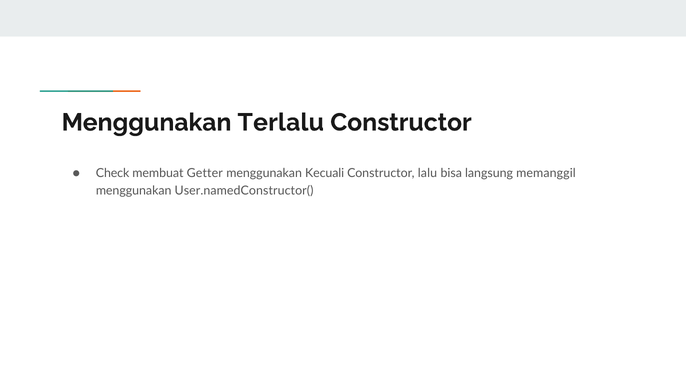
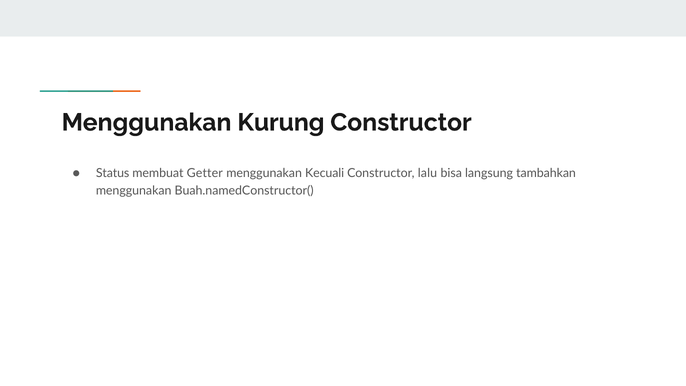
Terlalu: Terlalu -> Kurung (281, 122)
Check: Check -> Status (113, 173)
memanggil: memanggil -> tambahkan (546, 173)
User.namedConstructor(: User.namedConstructor( -> Buah.namedConstructor( (244, 190)
